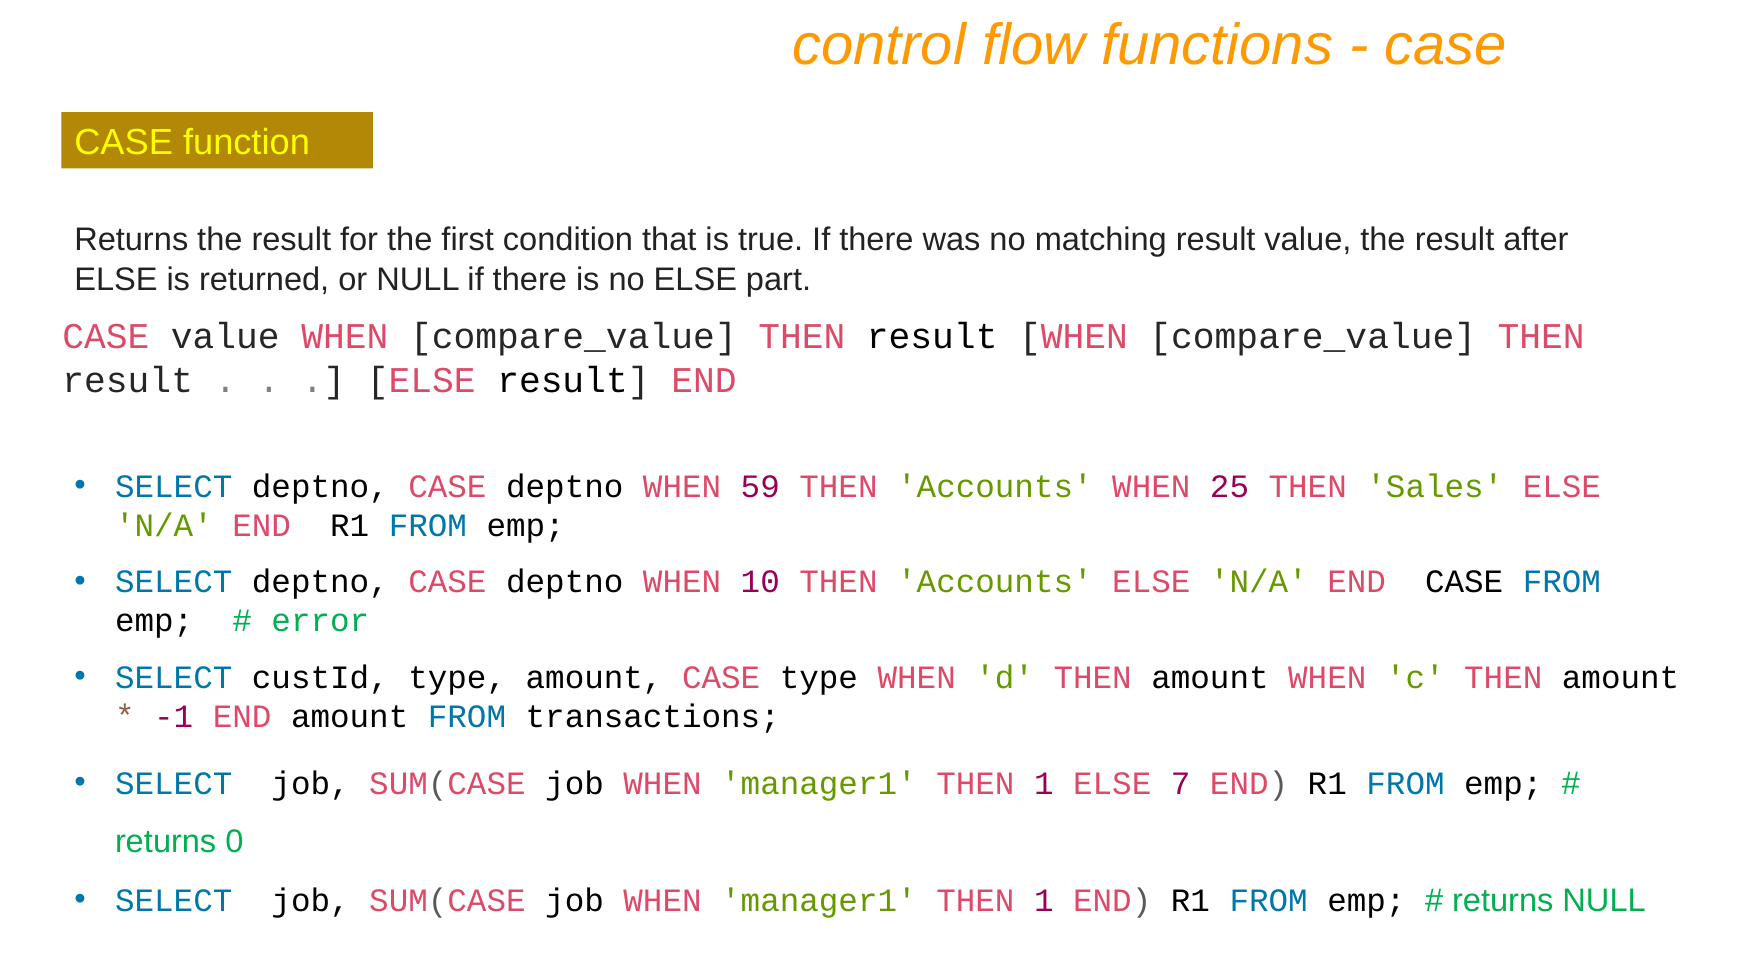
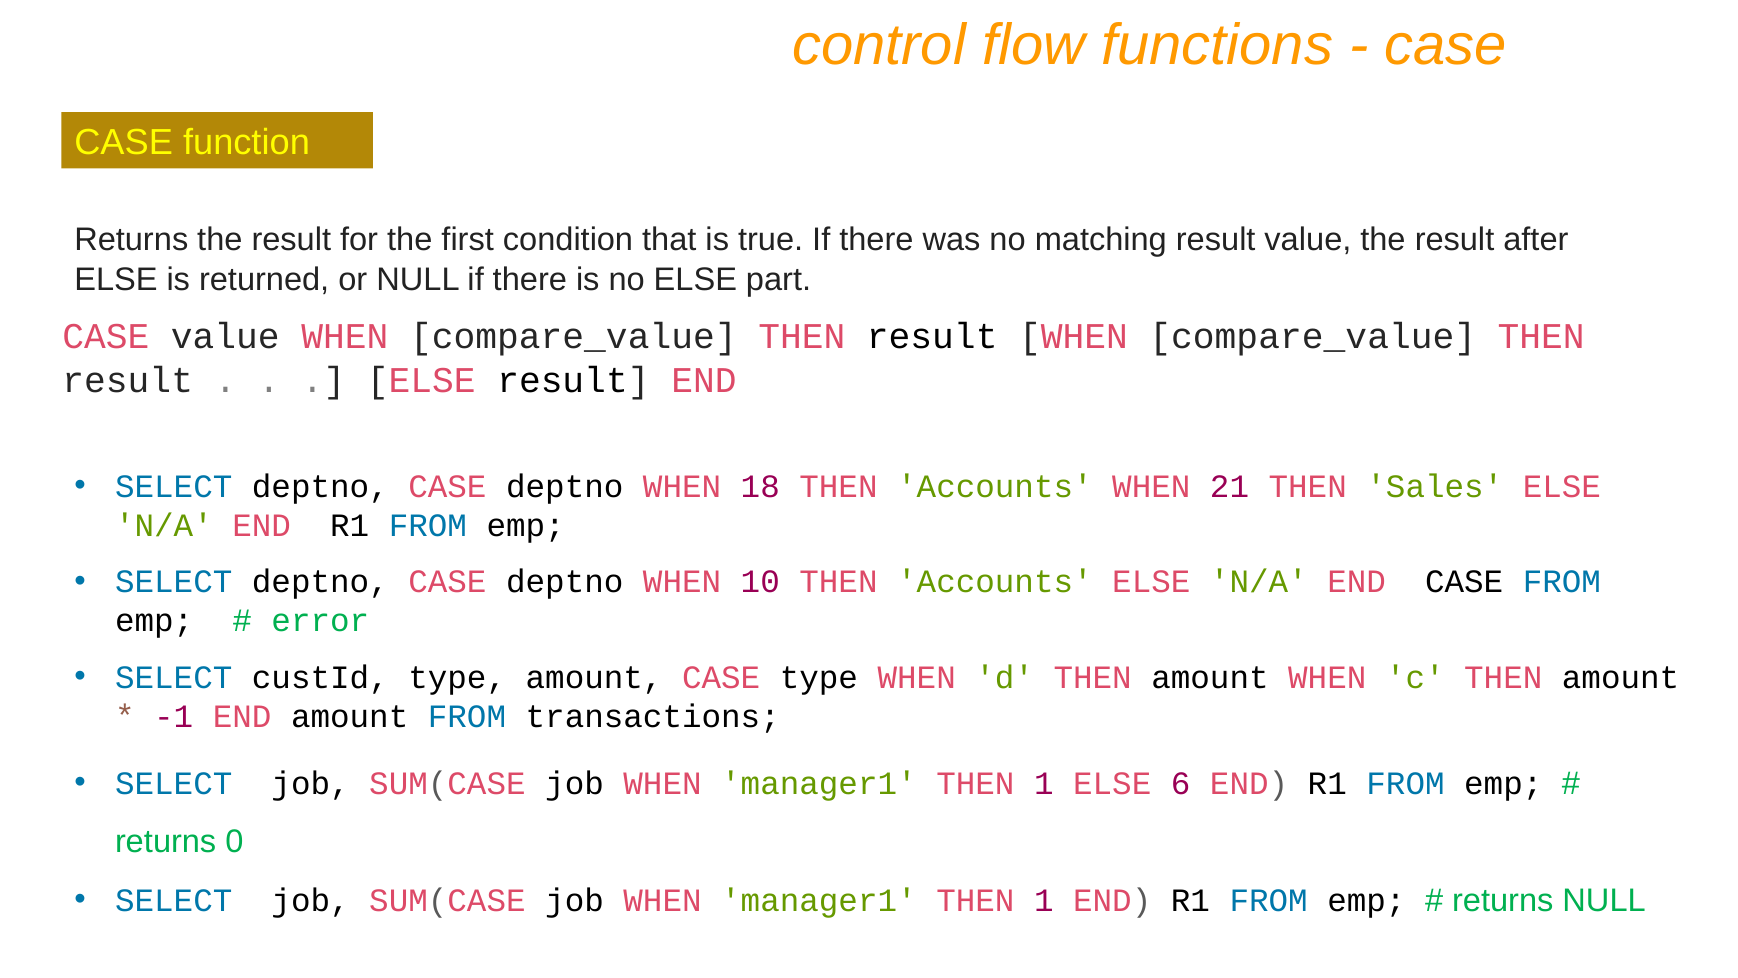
59: 59 -> 18 (760, 486)
25: 25 -> 21 (1230, 486)
7: 7 -> 6 (1181, 783)
